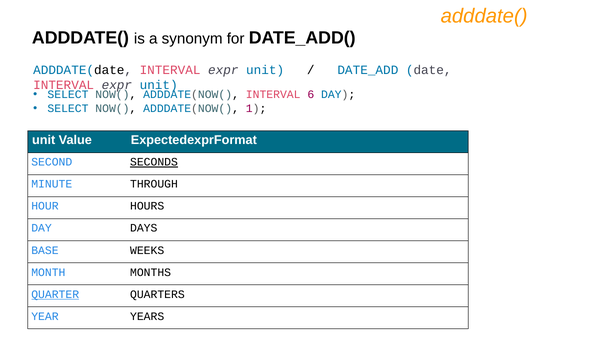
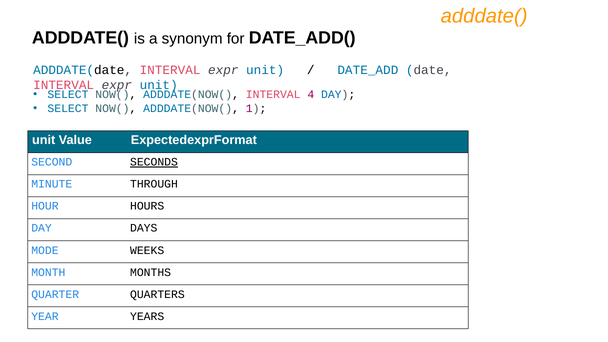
6: 6 -> 4 (311, 95)
BASE: BASE -> MODE (45, 250)
QUARTER underline: present -> none (55, 294)
